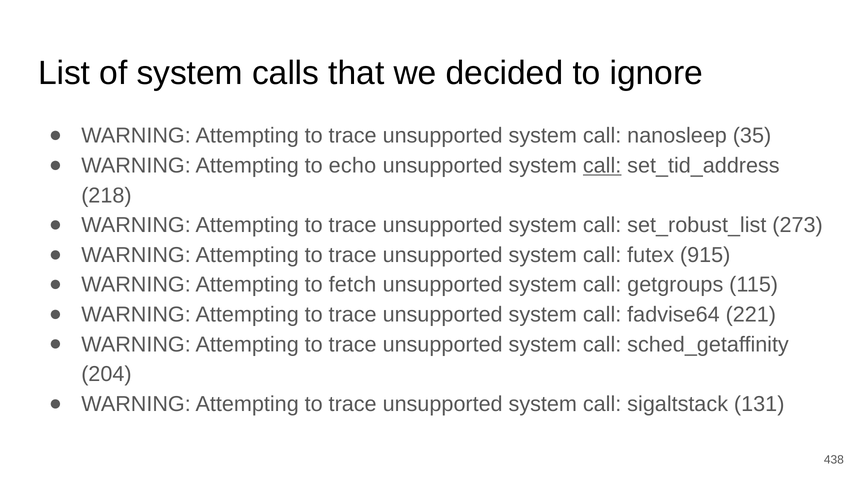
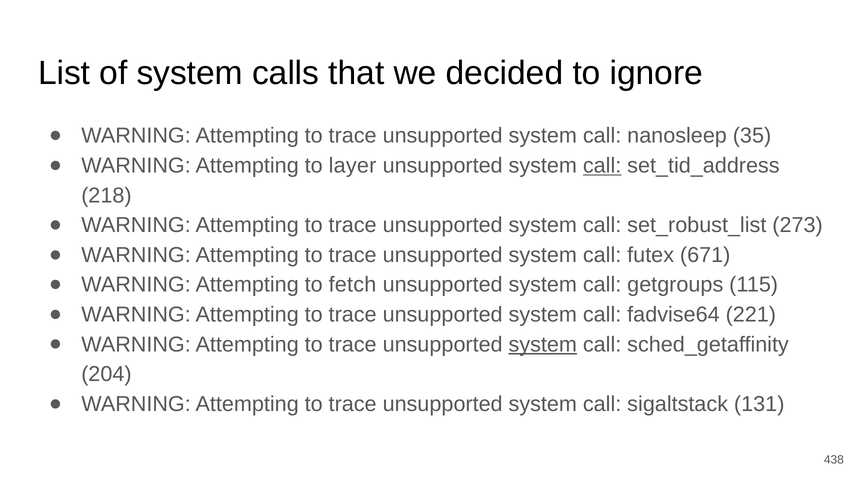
echo: echo -> layer (352, 166)
915: 915 -> 671 (705, 255)
system underline: none -> present (543, 344)
